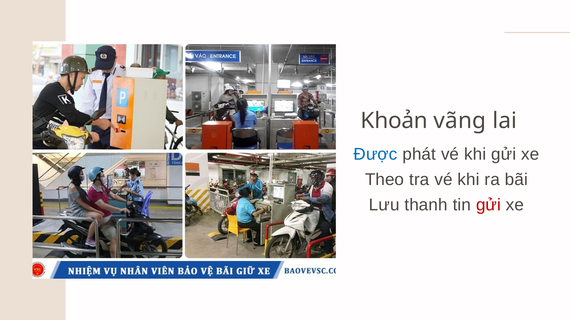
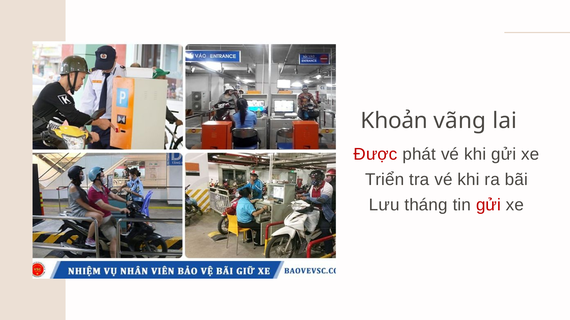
Được colour: blue -> red (375, 154)
Theo: Theo -> Triển (385, 180)
thanh: thanh -> tháng (426, 205)
